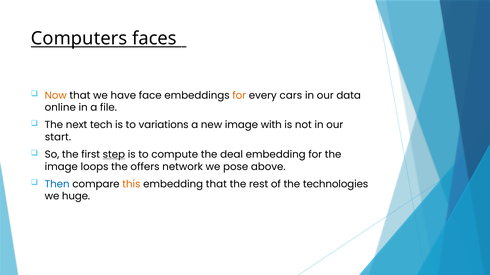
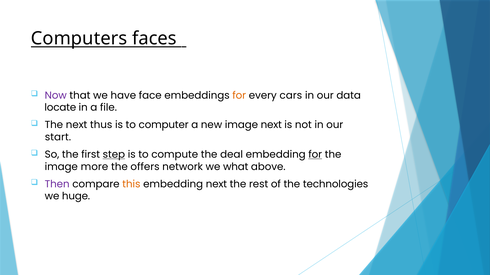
Now colour: orange -> purple (56, 96)
online: online -> locate (60, 108)
tech: tech -> thus (101, 125)
variations: variations -> computer (164, 125)
image with: with -> next (271, 125)
for underline: none -> present (315, 155)
loops: loops -> more (94, 167)
pose: pose -> what (236, 167)
Then colour: blue -> purple (57, 184)
embedding that: that -> next (216, 184)
